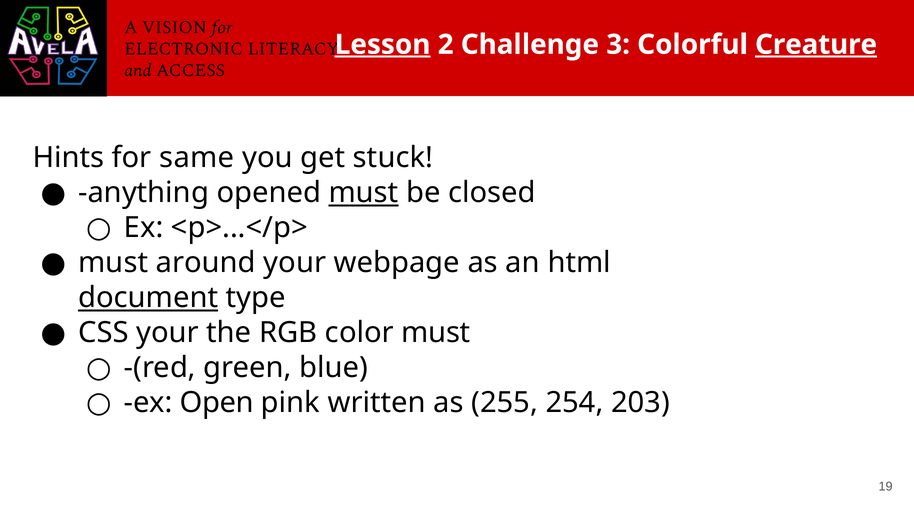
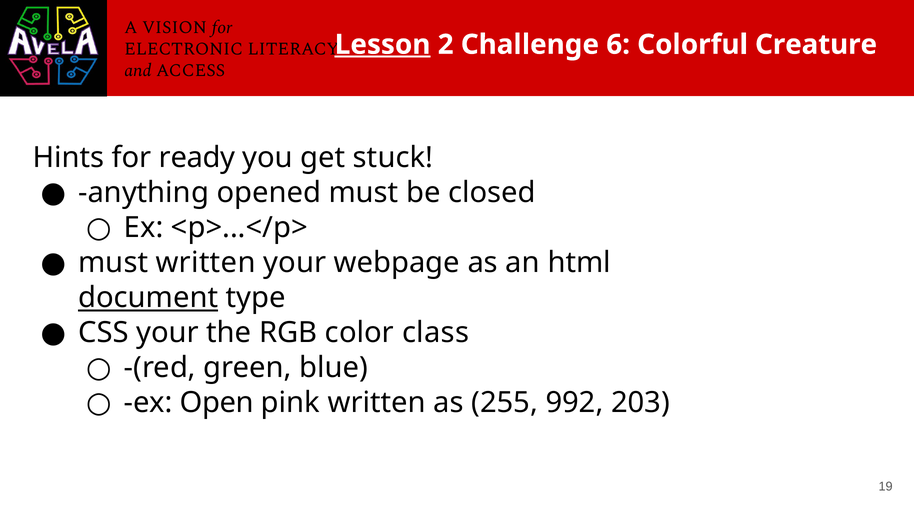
3: 3 -> 6 (618, 45)
Creature underline: present -> none (816, 45)
same: same -> ready (197, 158)
must underline: present -> none (364, 193)
must around: around -> written (206, 263)
color must: must -> class (436, 333)
254: 254 -> 992 (575, 403)
